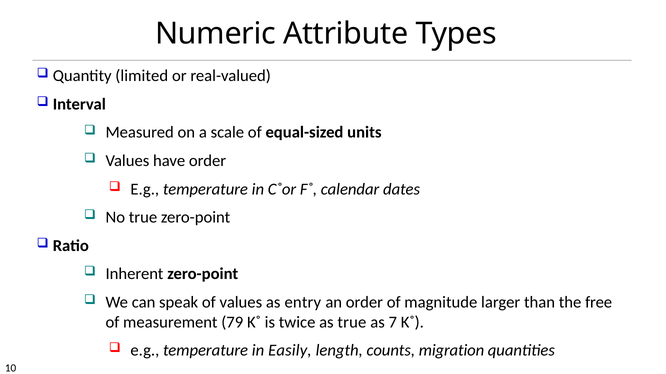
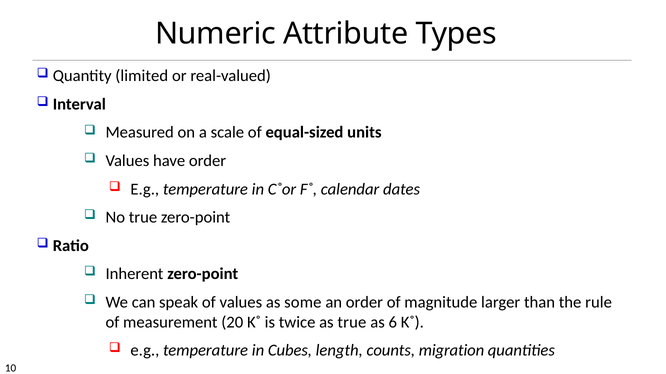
entry: entry -> some (303, 303)
free: free -> rule (599, 303)
79: 79 -> 20 (232, 323)
7: 7 -> 6 (393, 323)
Easily: Easily -> Cubes (290, 351)
